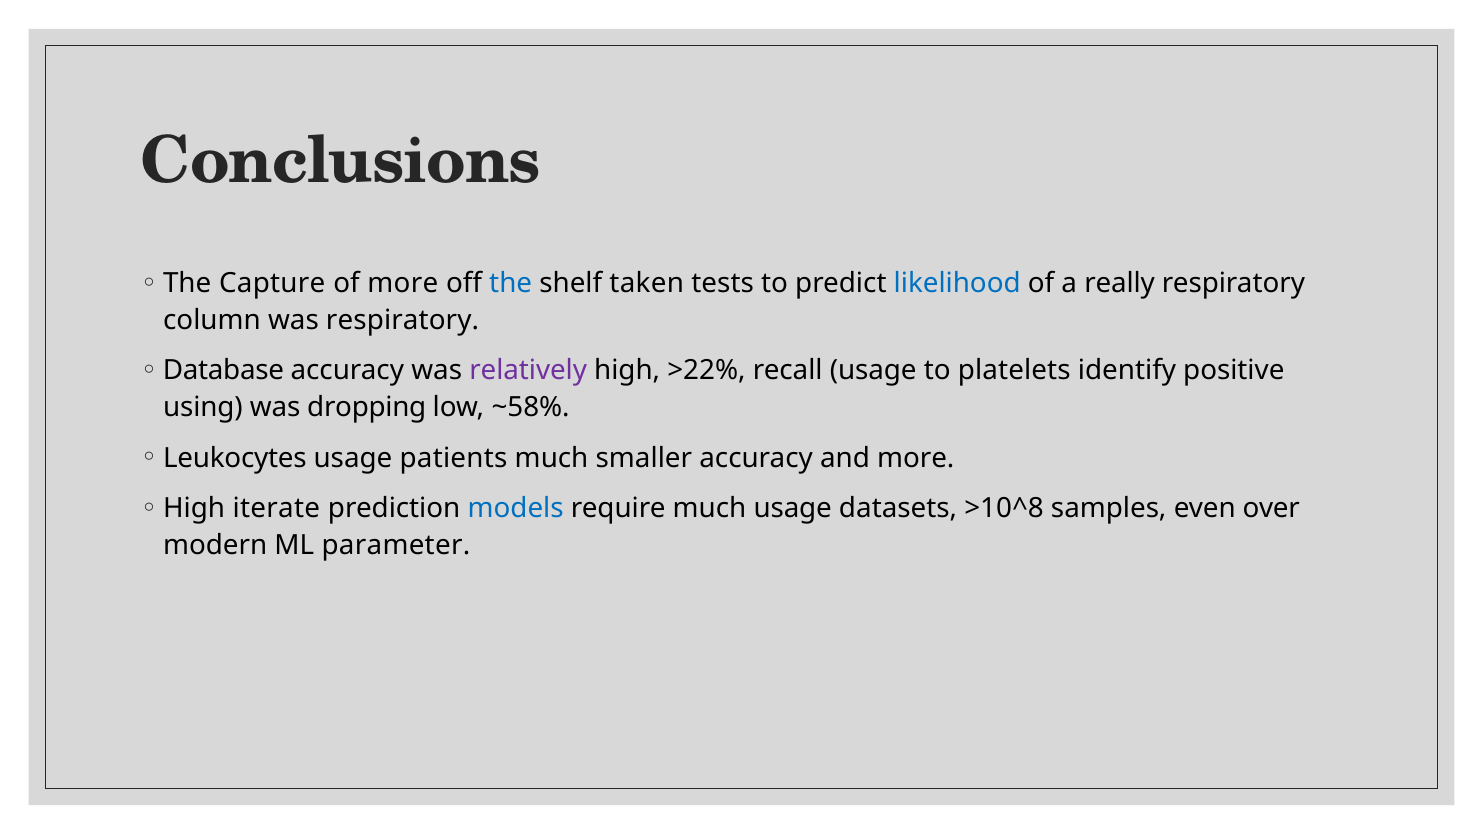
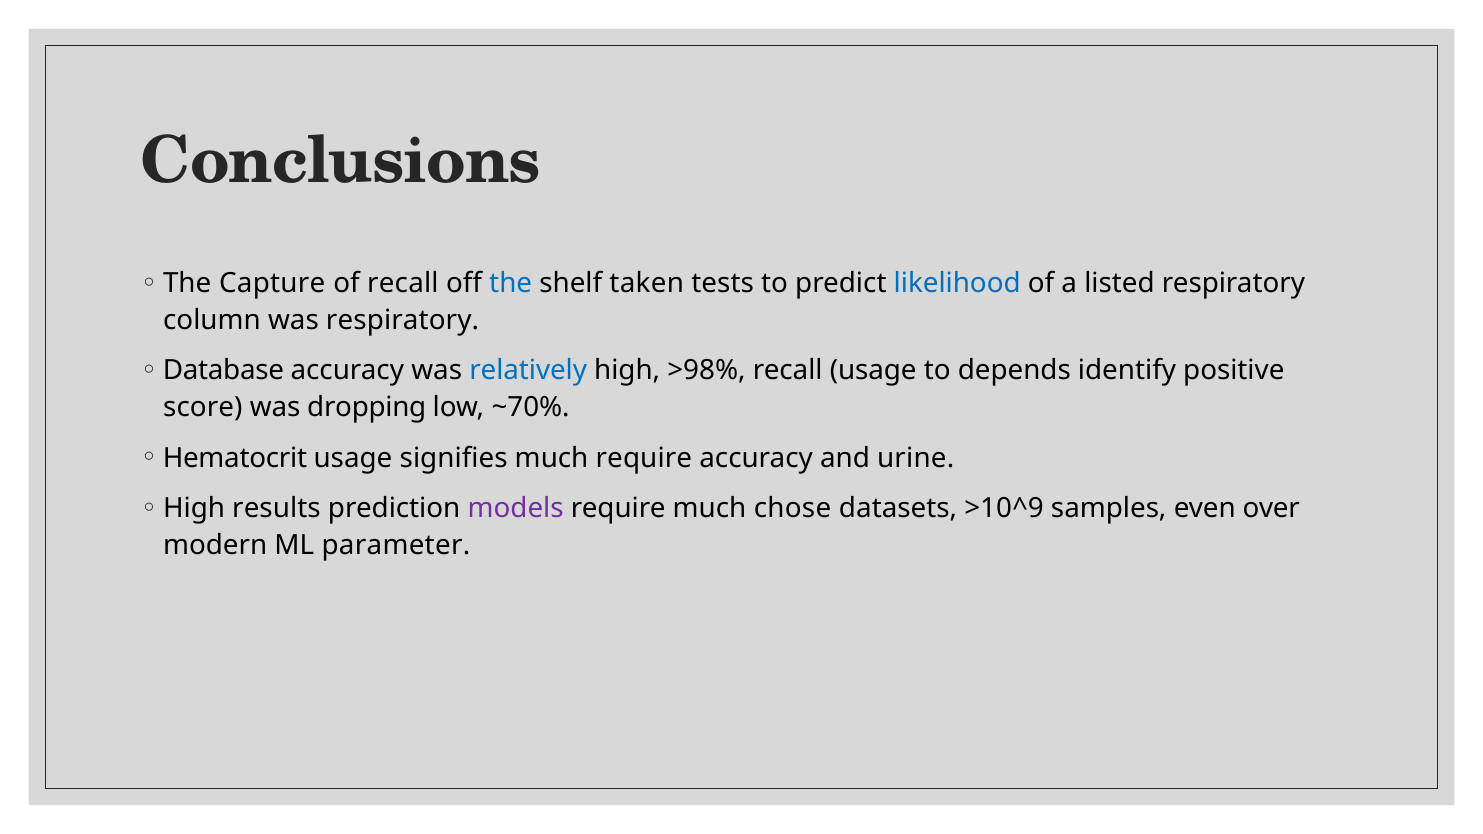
of more: more -> recall (403, 283)
really: really -> listed (1119, 283)
relatively colour: purple -> blue (528, 371)
>22%: >22% -> >98% (706, 371)
platelets: platelets -> depends (1014, 371)
using: using -> score (203, 407)
~58%: ~58% -> ~70% (531, 407)
Leukocytes: Leukocytes -> Hematocrit (235, 458)
patients: patients -> signifies (454, 458)
much smaller: smaller -> require (644, 458)
and more: more -> urine (916, 458)
iterate: iterate -> results (276, 509)
models colour: blue -> purple (516, 509)
much usage: usage -> chose (793, 509)
>10^8: >10^8 -> >10^9 (1004, 509)
